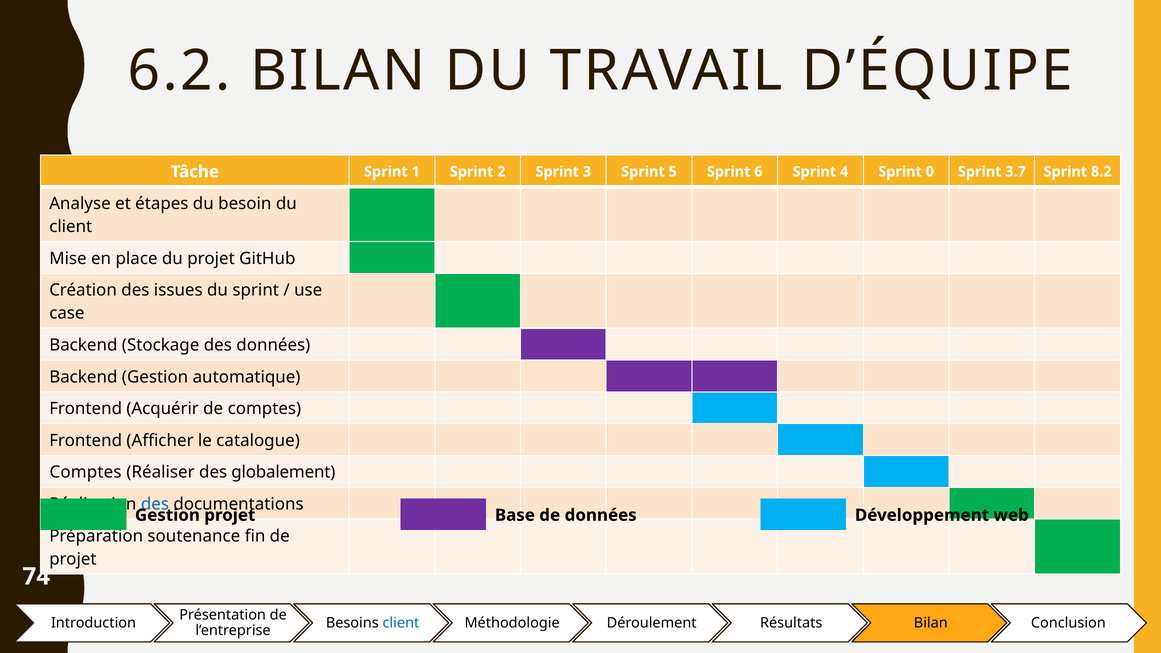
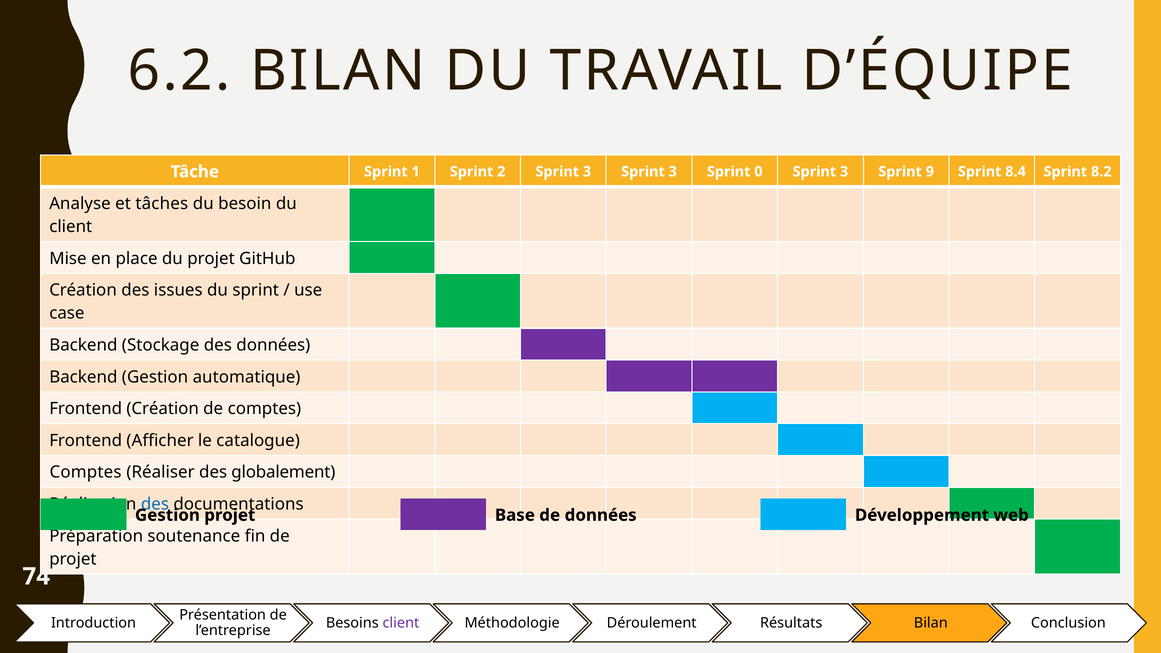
3 Sprint 5: 5 -> 3 (673, 172)
6: 6 -> 0 (758, 172)
4: 4 -> 3 (844, 172)
0: 0 -> 9 (930, 172)
3.7: 3.7 -> 8.4 (1016, 172)
étapes: étapes -> tâches (162, 204)
Frontend Acquérir: Acquérir -> Création (163, 409)
client colour: blue -> purple (401, 623)
